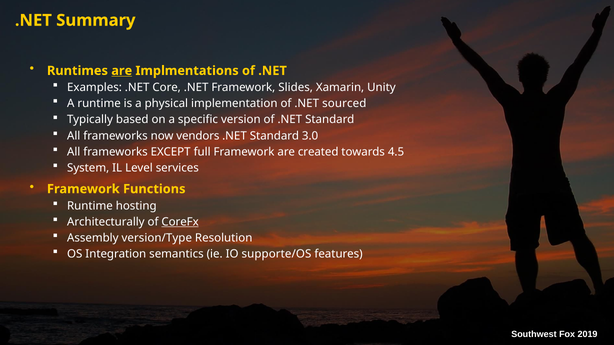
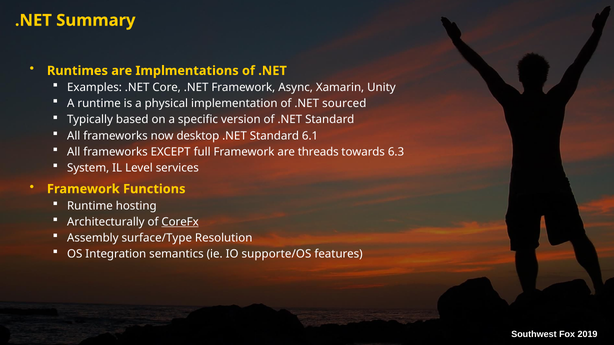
are underline: present -> none (122, 71)
Slides: Slides -> Async (296, 88)
vendors: vendors -> desktop (198, 136)
3.0: 3.0 -> 6.1 (310, 136)
created: created -> threads (318, 152)
4.5: 4.5 -> 6.3 (396, 152)
version/Type: version/Type -> surface/Type (157, 238)
